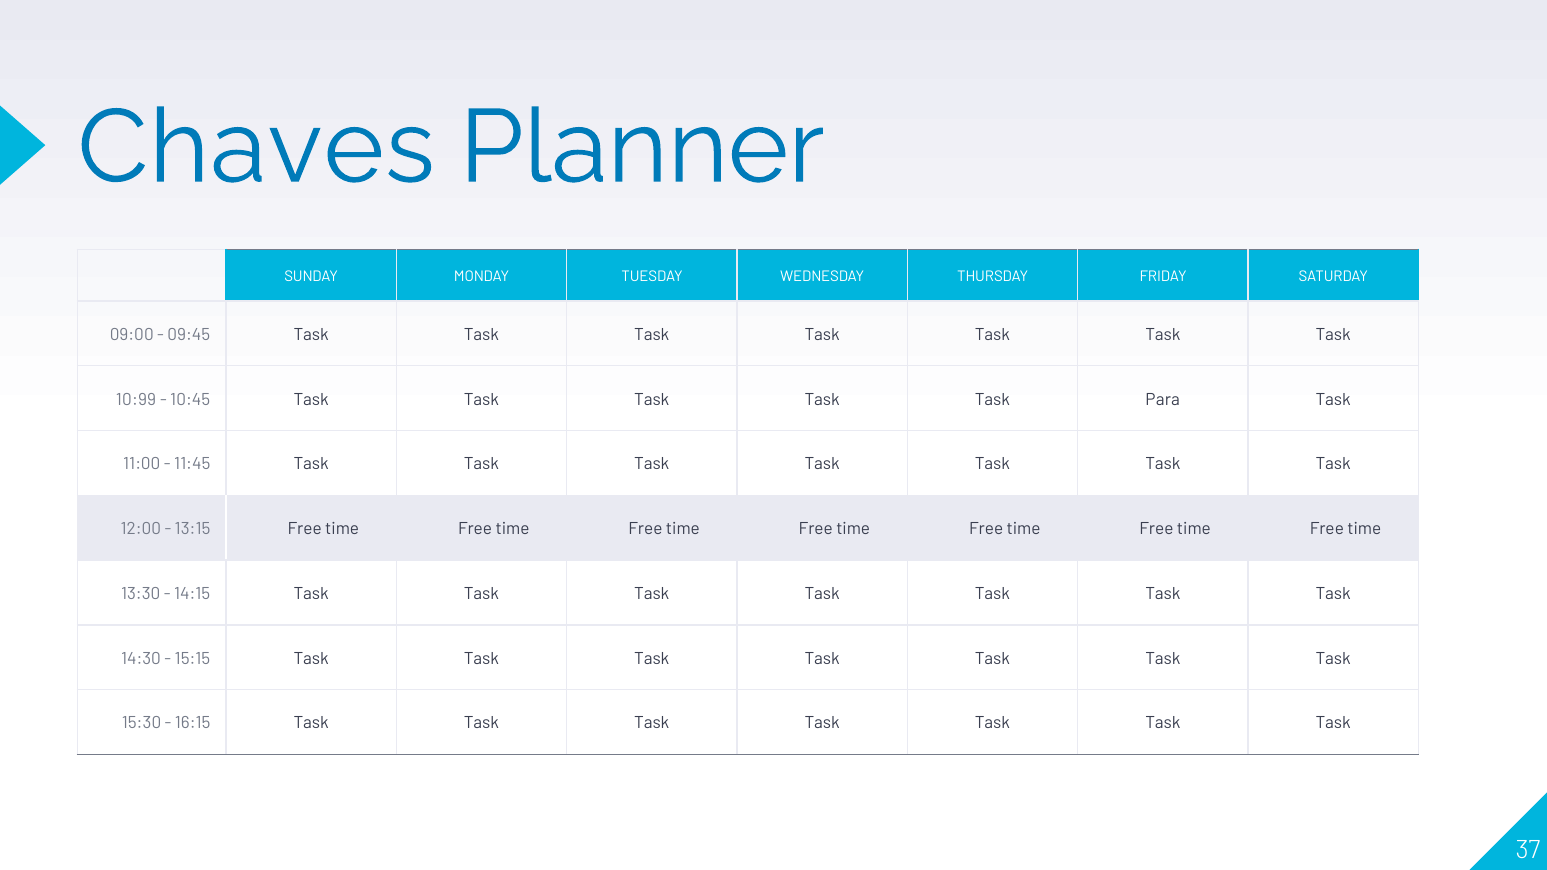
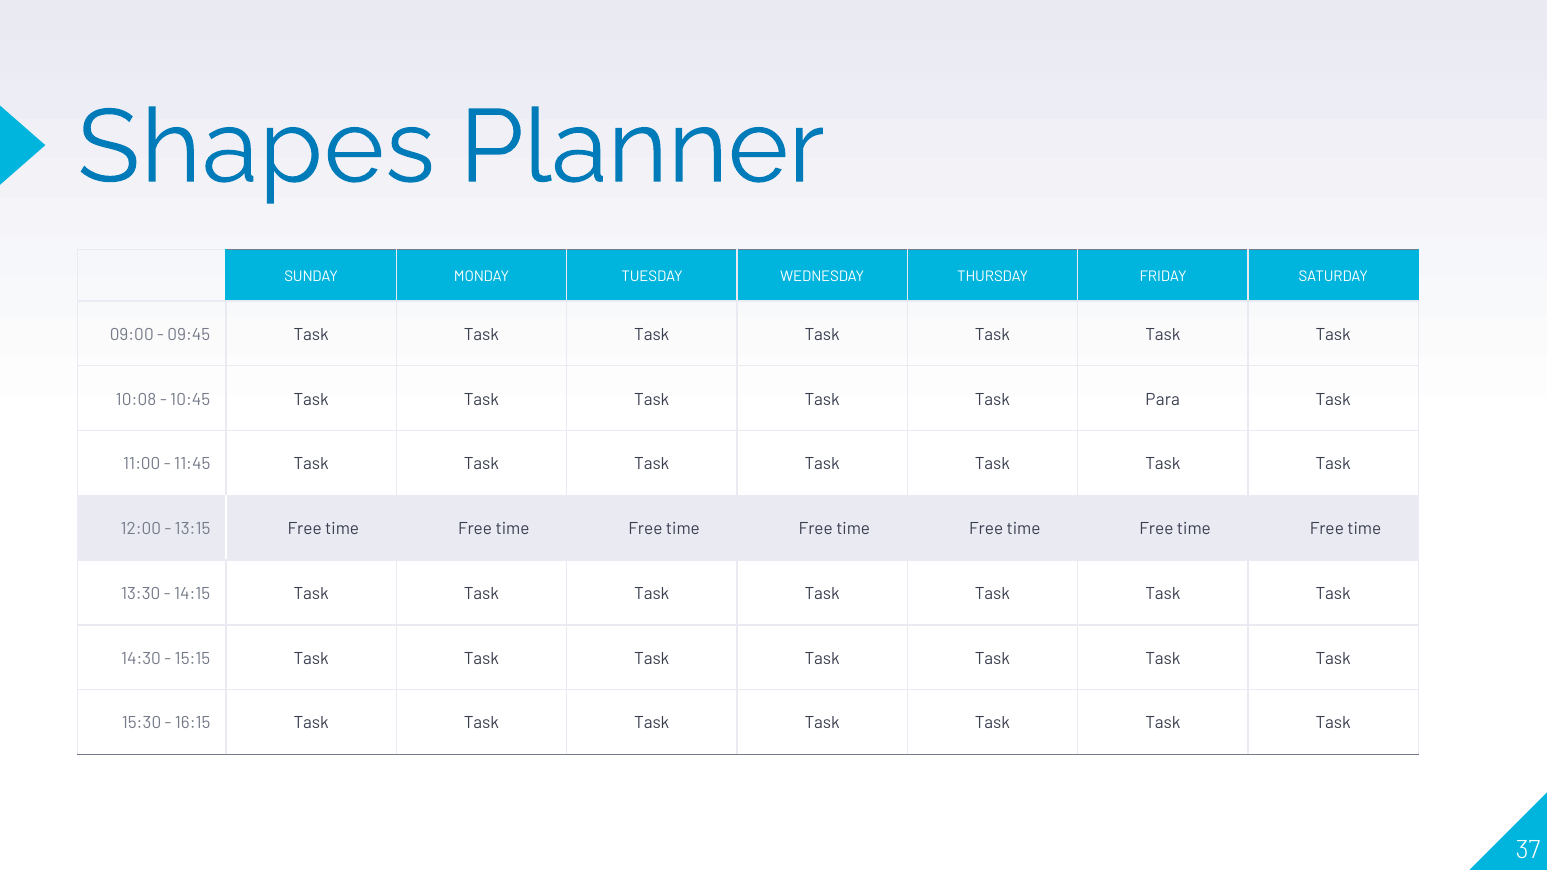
Chaves: Chaves -> Shapes (256, 148)
10:99: 10:99 -> 10:08 (136, 399)
